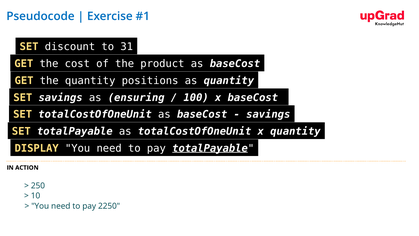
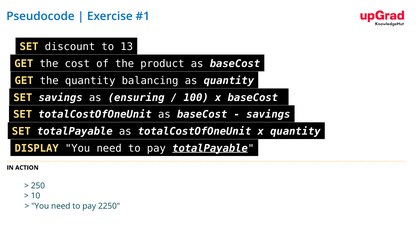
31: 31 -> 13 (127, 47)
positions: positions -> balancing (150, 81)
